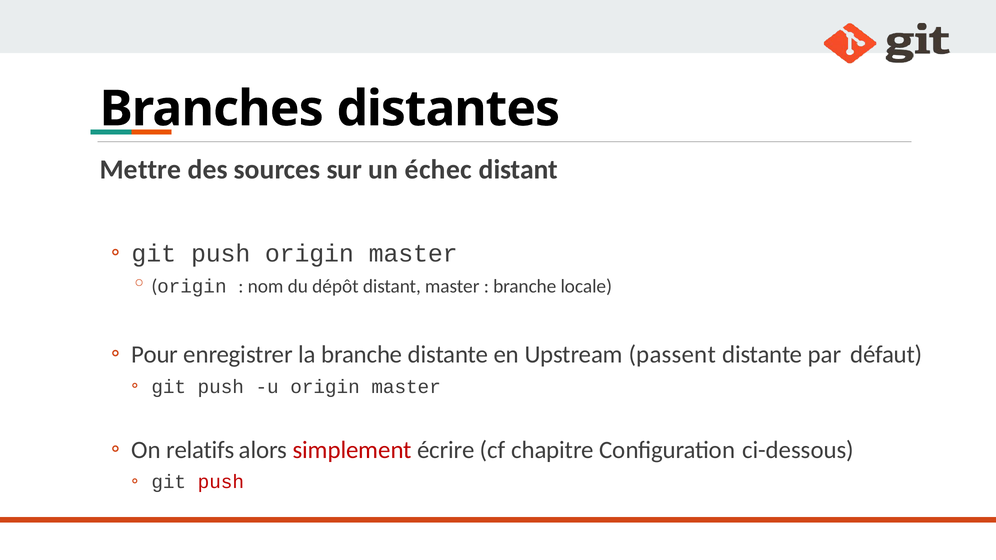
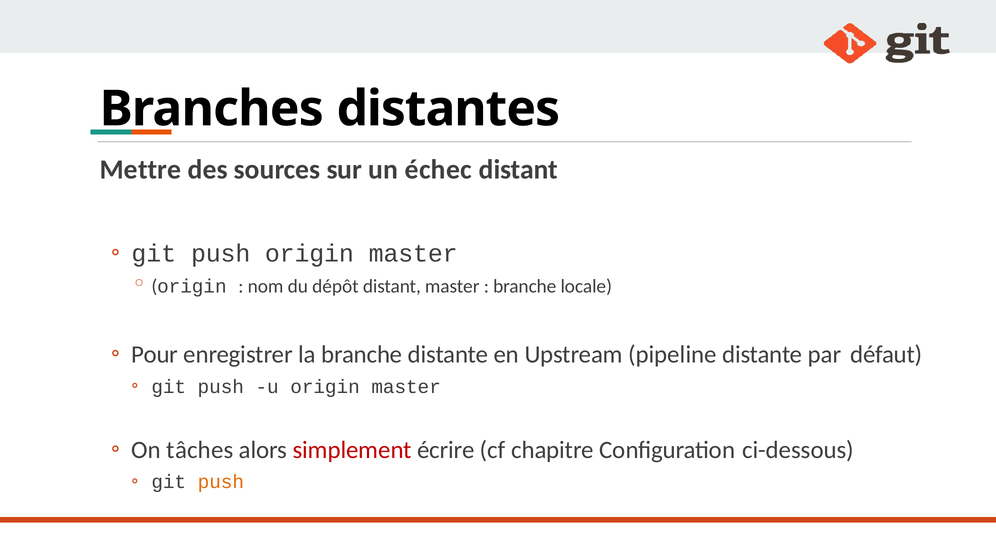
passent: passent -> pipeline (672, 355)
relatifs: relatifs -> tâches (200, 450)
push colour: red -> orange (221, 482)
